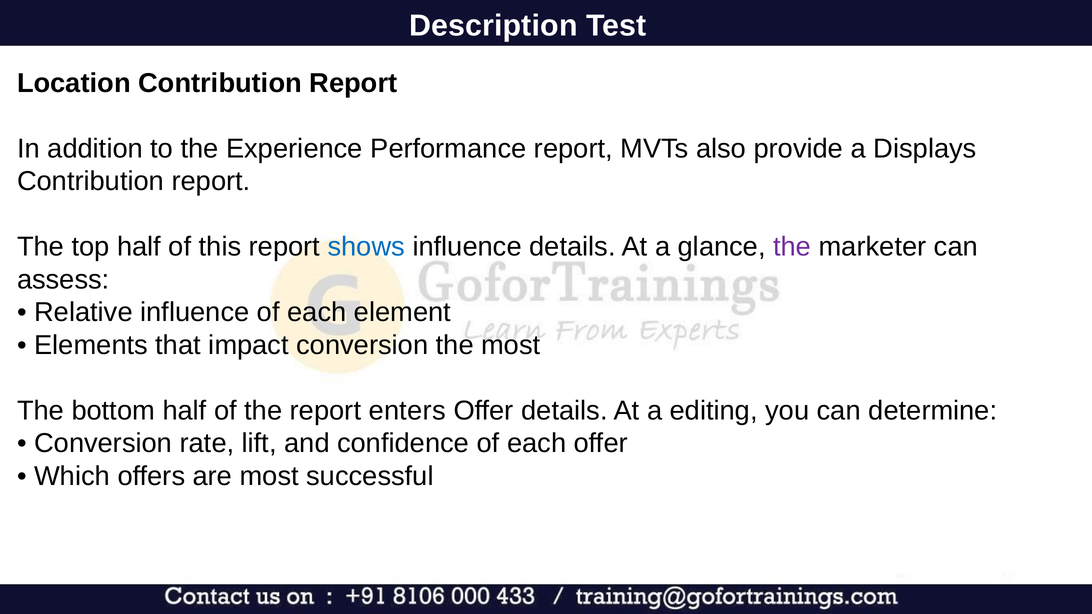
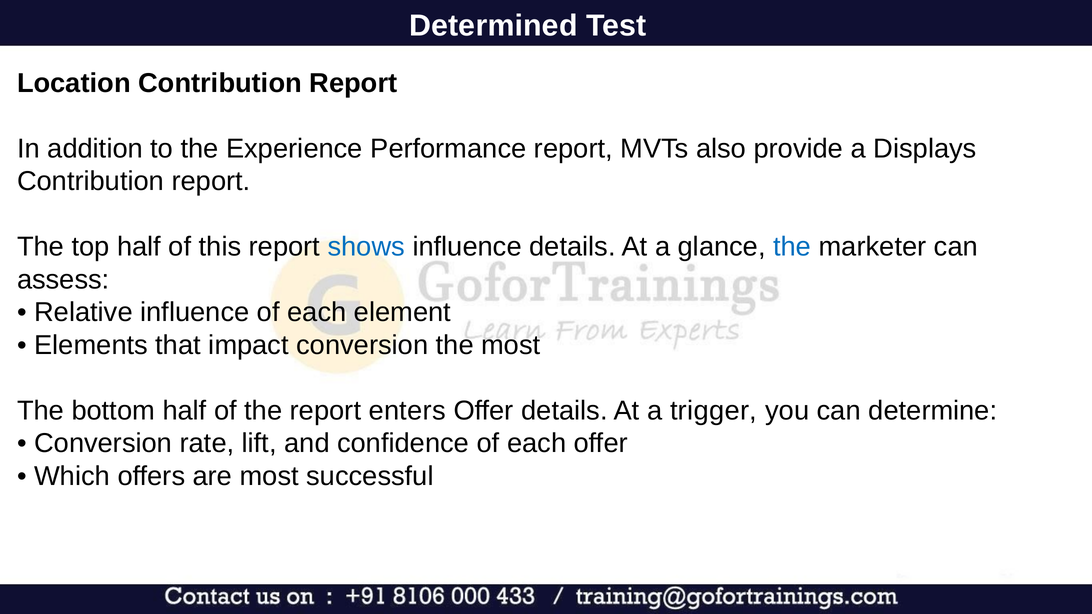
Description: Description -> Determined (493, 26)
the colour: purple -> blue (792, 247)
editing: editing -> trigger (714, 411)
